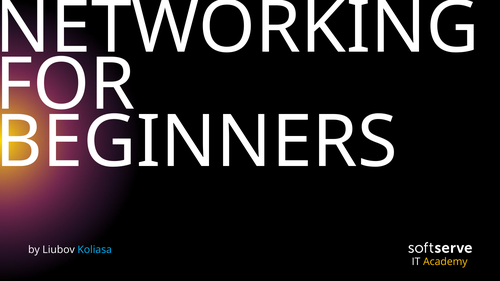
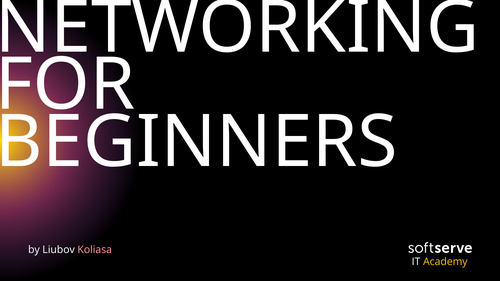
Koliasa colour: light blue -> pink (95, 250)
